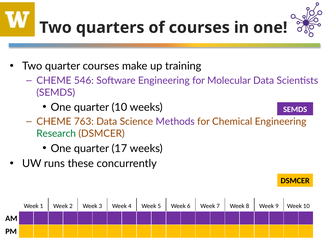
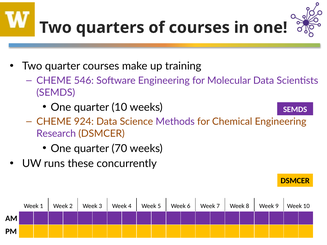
763: 763 -> 924 (84, 122)
Research colour: green -> purple (56, 134)
17: 17 -> 70 (119, 149)
